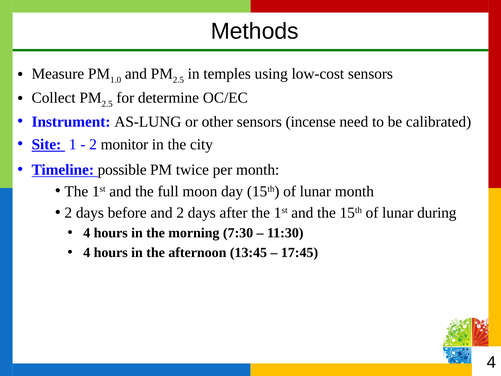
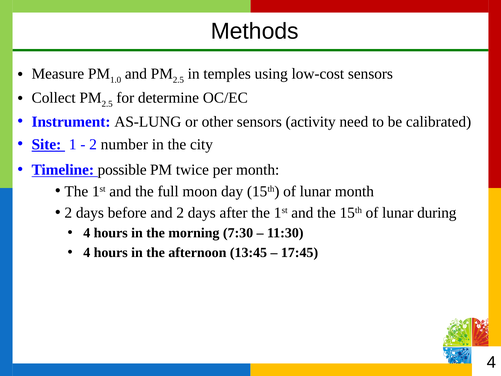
incense: incense -> activity (311, 122)
monitor: monitor -> number (124, 144)
